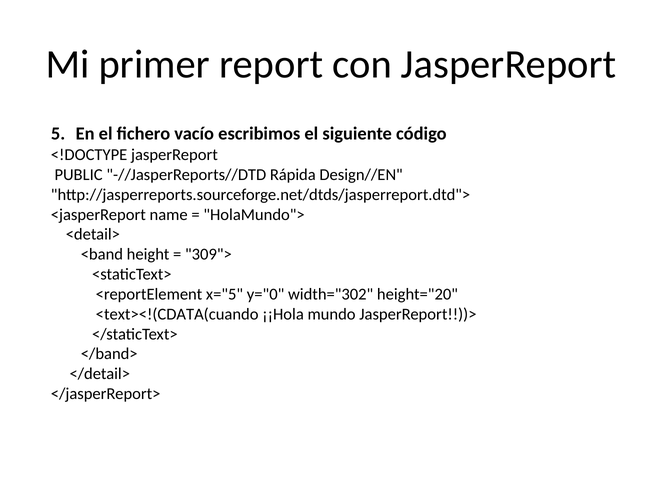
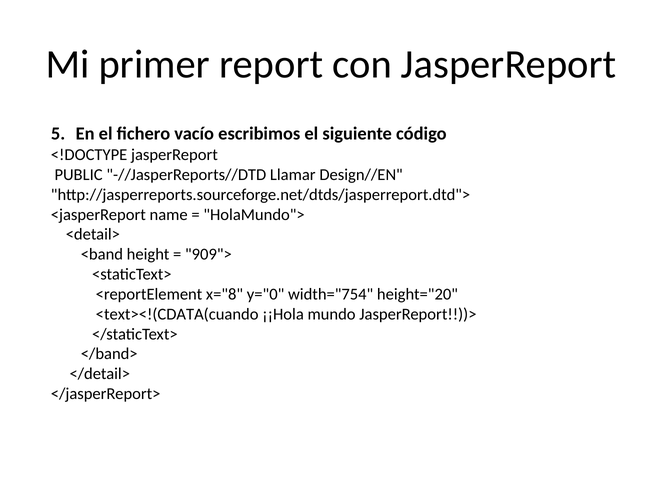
Rápida: Rápida -> Llamar (293, 174)
309">: 309"> -> 909"> (208, 254)
x="5: x="5 -> x="8 (225, 294)
width="302: width="302 -> width="754 (331, 294)
